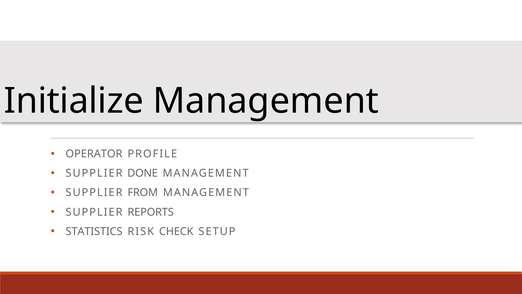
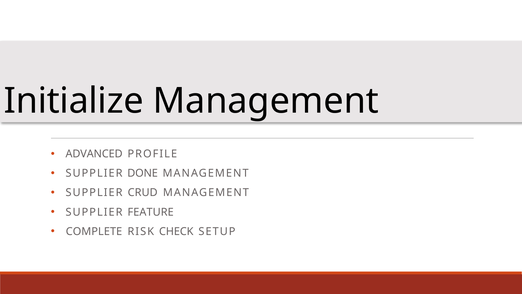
OPERATOR: OPERATOR -> ADVANCED (94, 154)
FROM: FROM -> CRUD (143, 192)
REPORTS: REPORTS -> FEATURE (151, 212)
STATISTICS: STATISTICS -> COMPLETE (94, 231)
